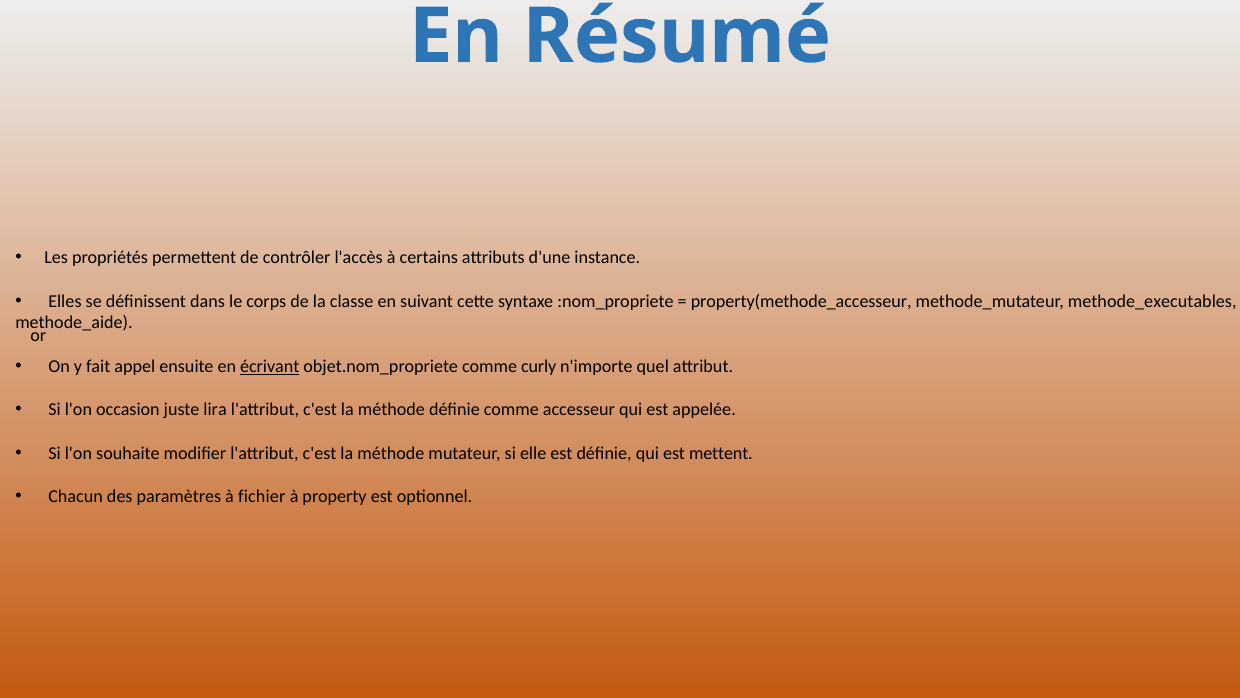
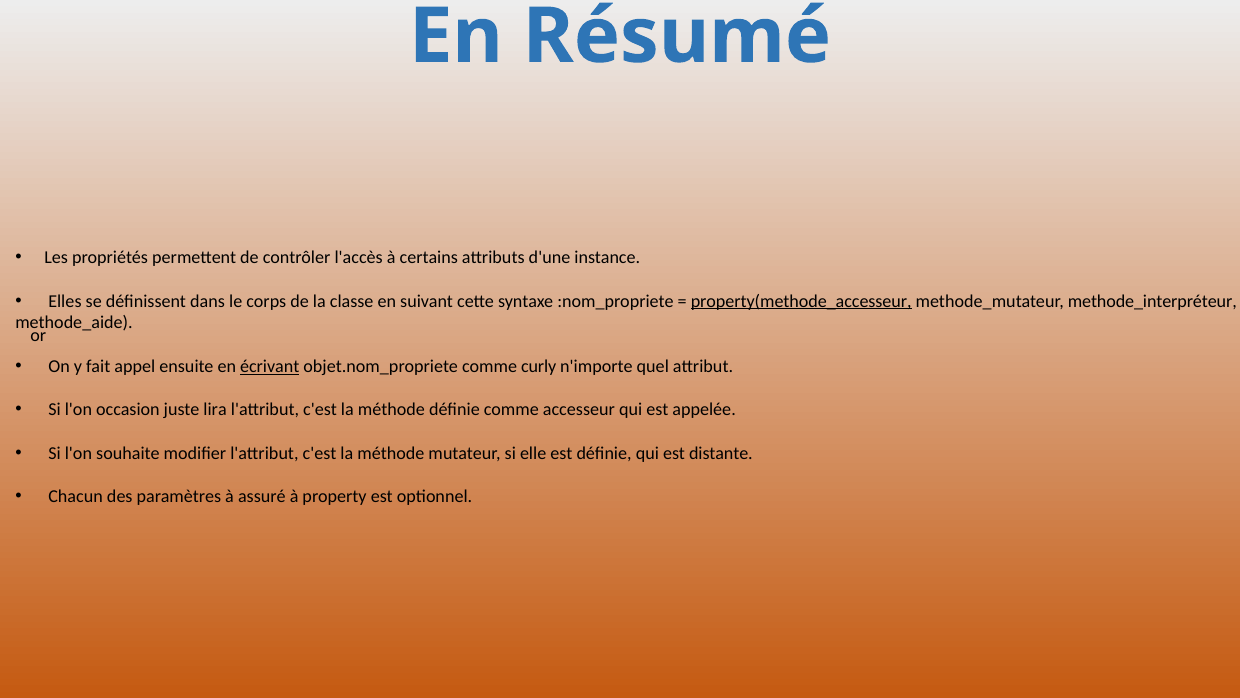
property(methode_accesseur underline: none -> present (801, 301)
methode_executables: methode_executables -> methode_interpréteur (1152, 301)
mettent: mettent -> distante (721, 453)
fichier: fichier -> assuré (262, 496)
